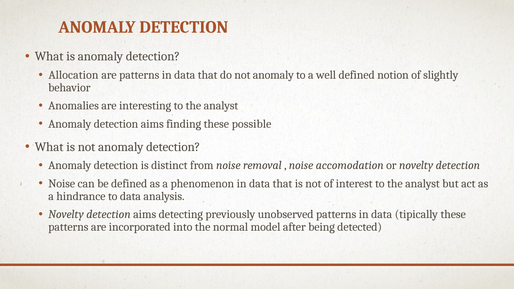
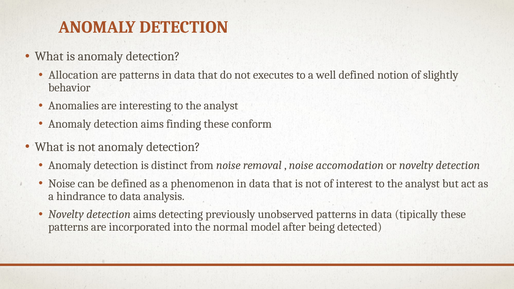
do not anomaly: anomaly -> executes (273, 75)
possible: possible -> conform (252, 124)
